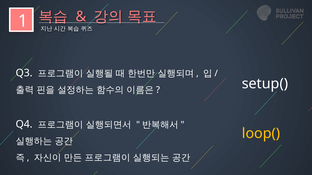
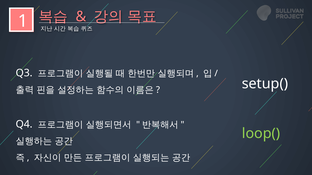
loop( colour: yellow -> light green (261, 134)
